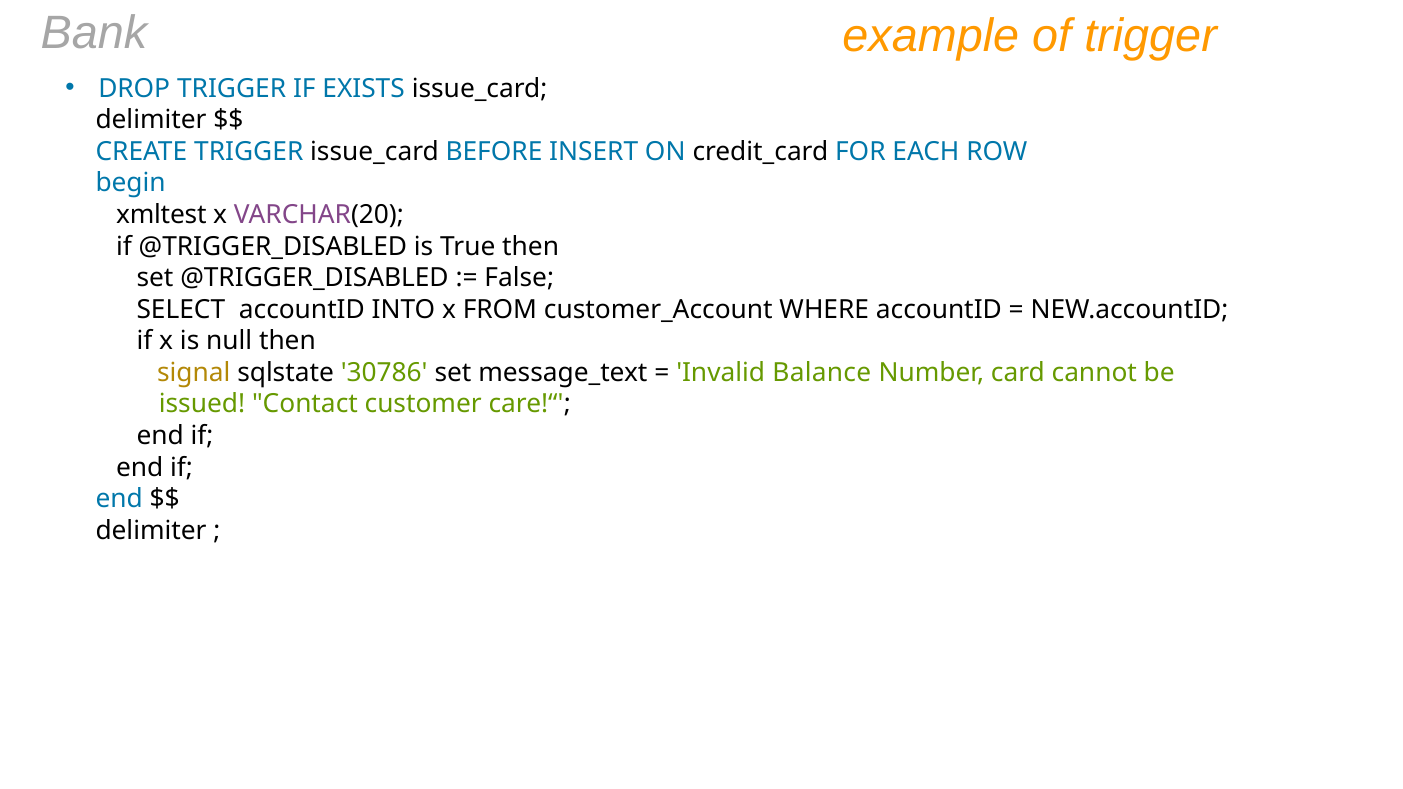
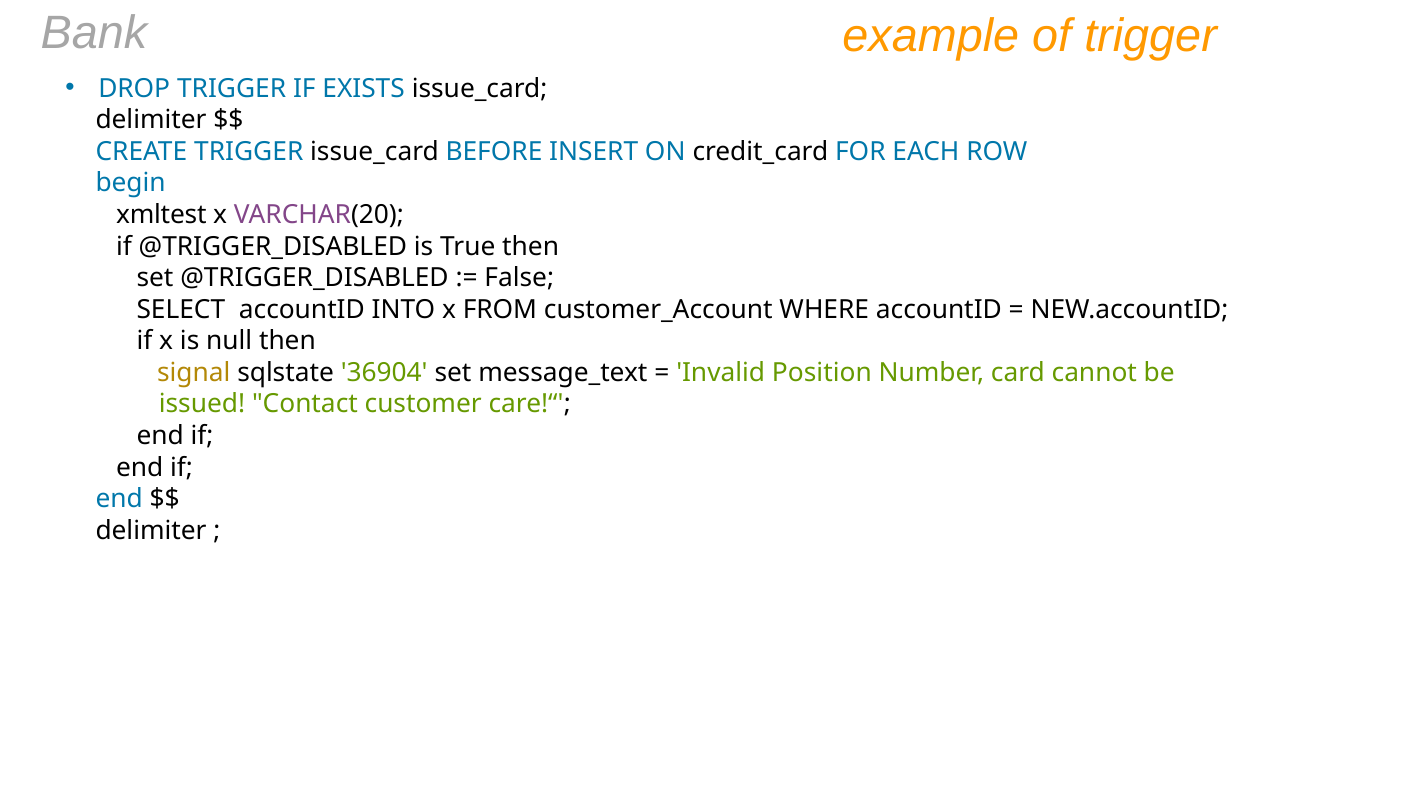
30786: 30786 -> 36904 (384, 373)
Balance: Balance -> Position (822, 373)
